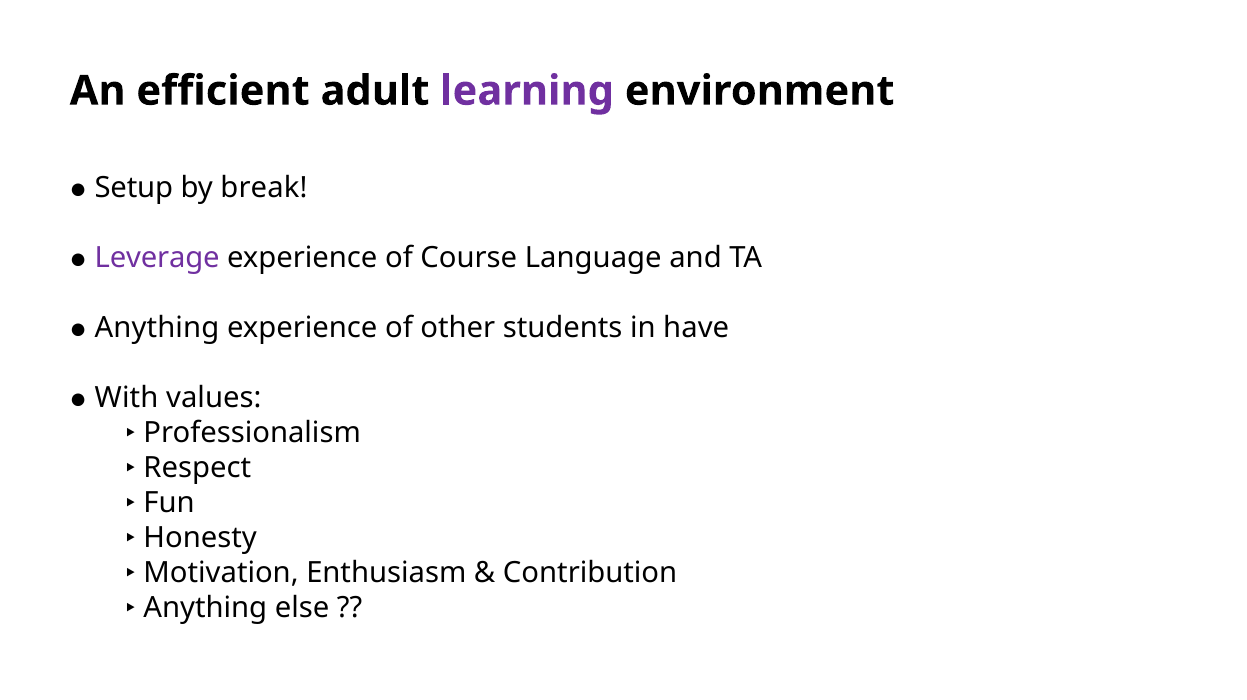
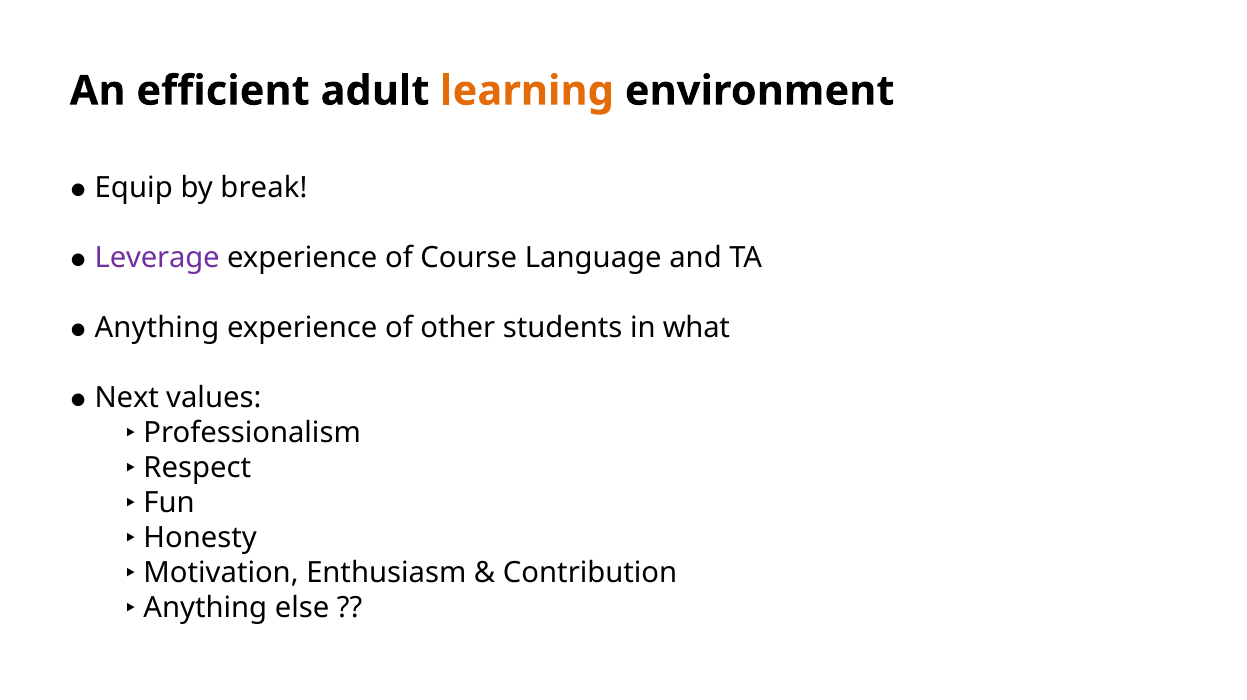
learning colour: purple -> orange (527, 91)
Setup: Setup -> Equip (134, 188)
have: have -> what (696, 328)
With: With -> Next (127, 398)
